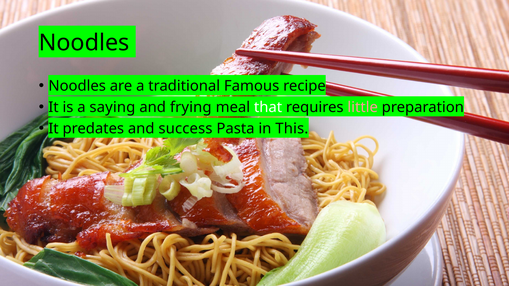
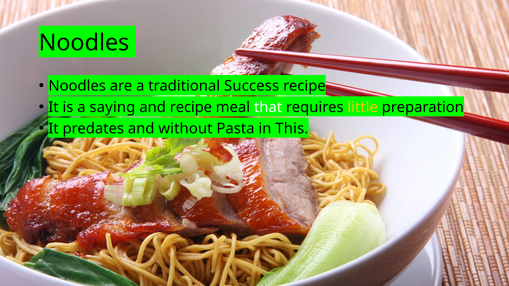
Famous: Famous -> Success (252, 86)
and frying: frying -> recipe (191, 107)
little colour: pink -> yellow (363, 107)
success: success -> without (185, 129)
